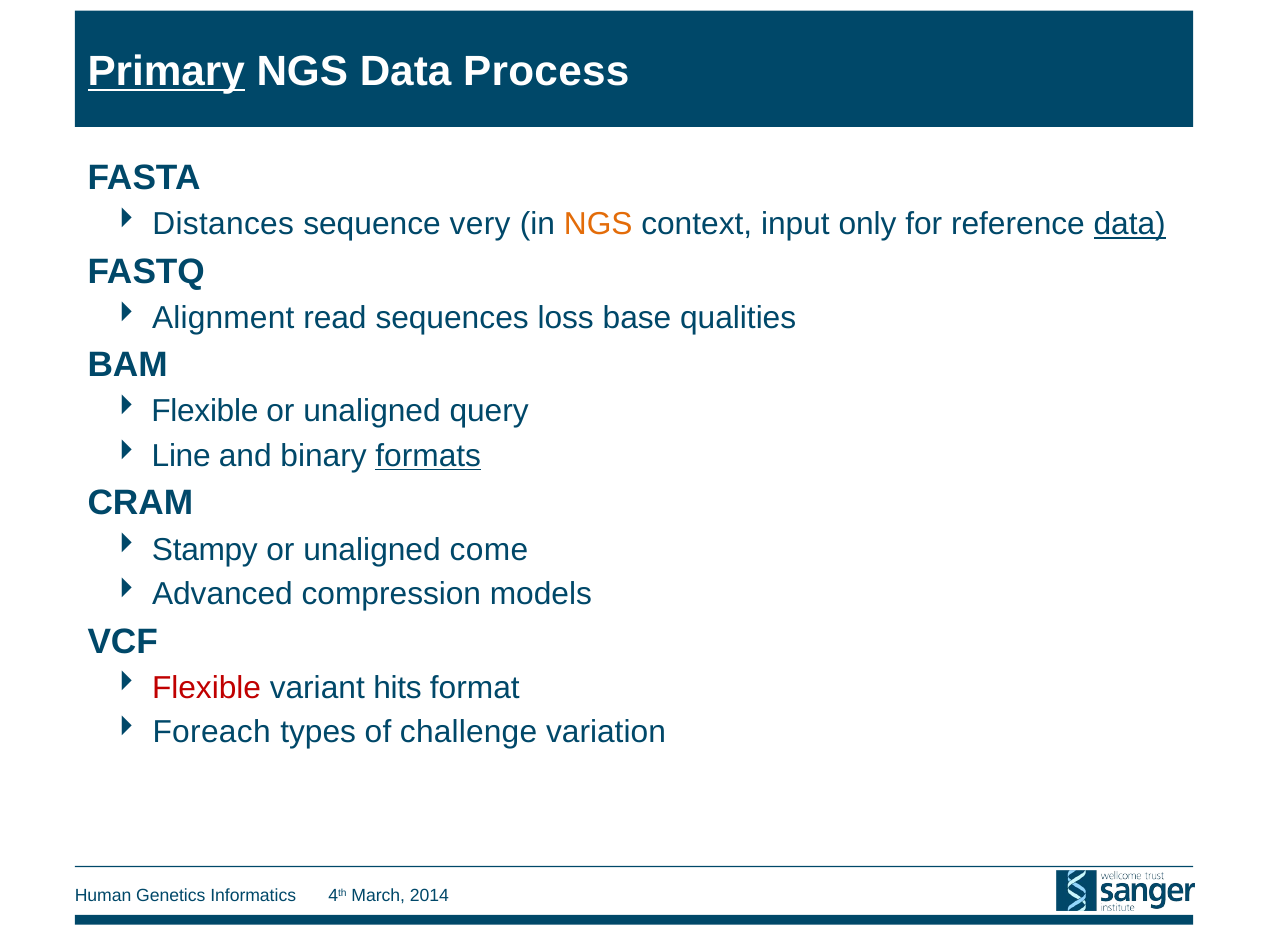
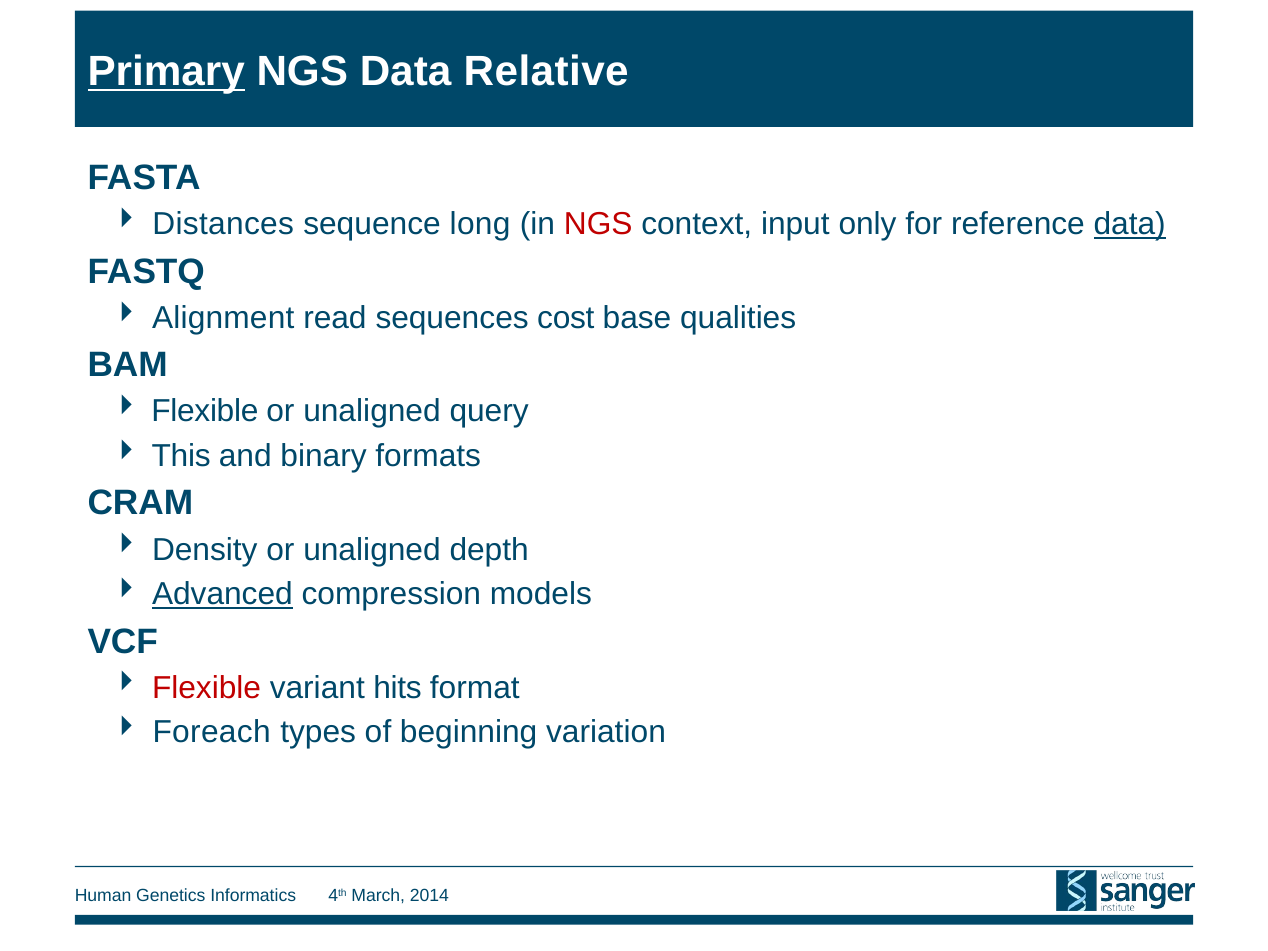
Process: Process -> Relative (546, 72)
very: very -> long (480, 224)
NGS colour: orange -> red (598, 224)
loss: loss -> cost (566, 318)
Line: Line -> This (181, 456)
formats underline: present -> none (428, 456)
Stampy: Stampy -> Density (205, 550)
come: come -> depth (489, 550)
Advanced underline: none -> present (222, 594)
challenge: challenge -> beginning (469, 732)
